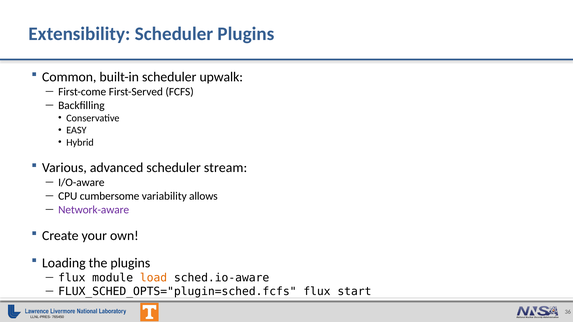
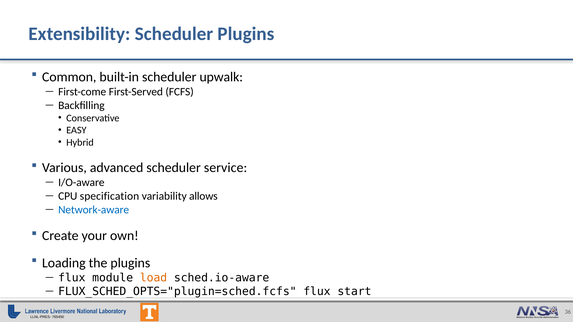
stream: stream -> service (226, 168)
cumbersome: cumbersome -> specification (109, 196)
Network-aware colour: purple -> blue (94, 210)
